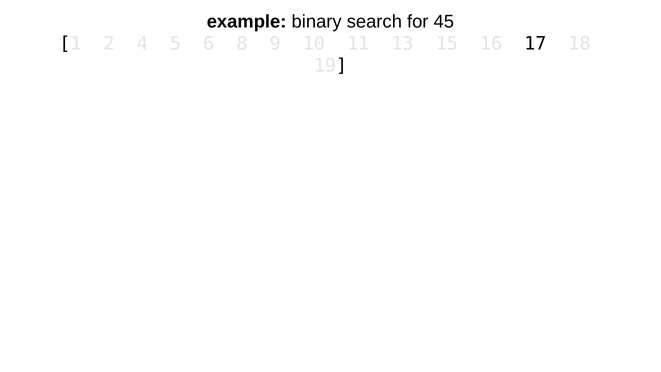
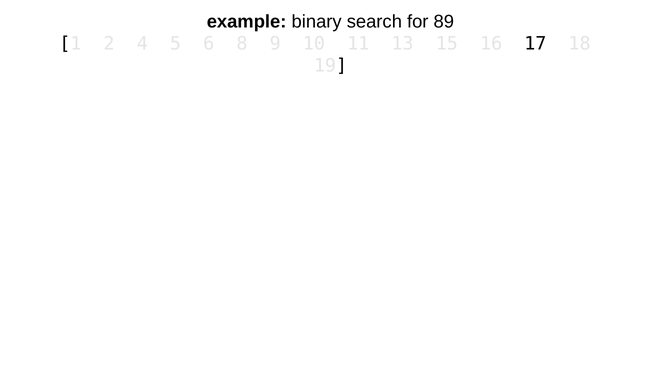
45: 45 -> 89 (444, 22)
